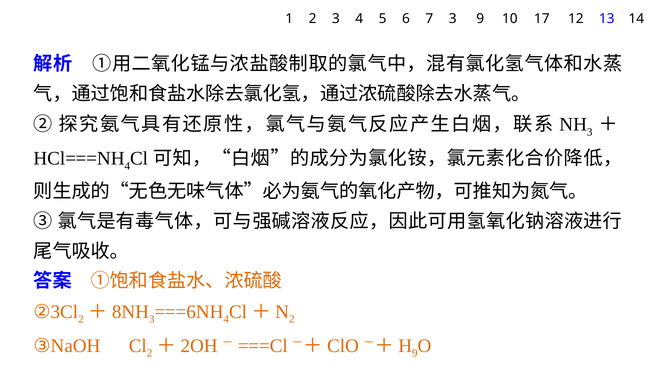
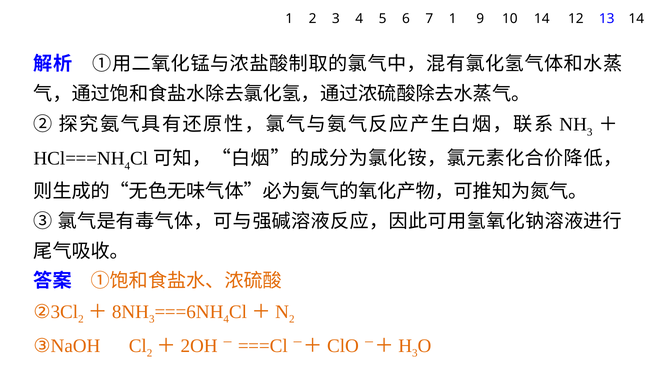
7 3: 3 -> 1 (453, 19)
10 17: 17 -> 14 (542, 19)
9: 9 -> 3 (415, 353)
